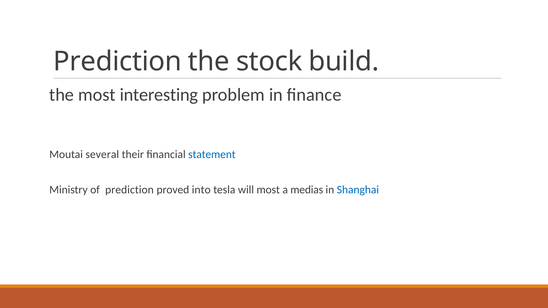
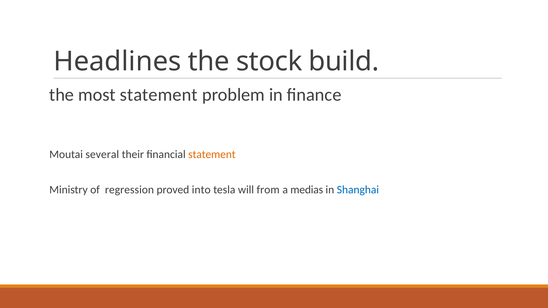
Prediction: Prediction -> Headlines (117, 61)
most interesting: interesting -> statement (159, 95)
statement colour: blue -> orange (212, 154)
of prediction: prediction -> regression (129, 190)
will most: most -> from (268, 190)
